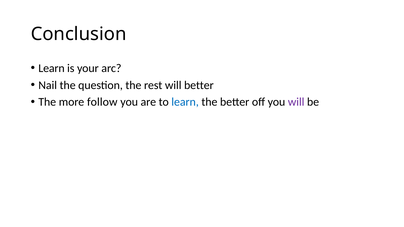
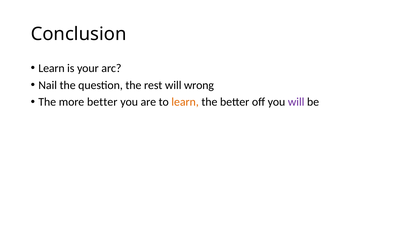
will better: better -> wrong (199, 85)
more follow: follow -> better (102, 102)
learn colour: blue -> orange (185, 102)
